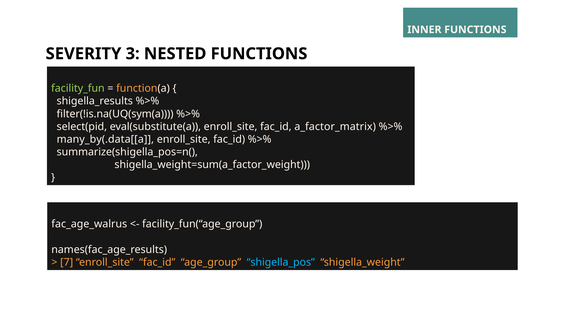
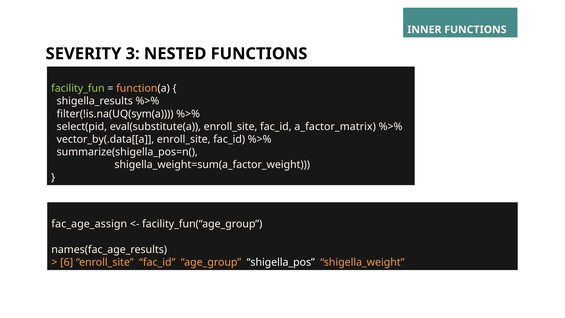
many_by(.data[[a: many_by(.data[[a -> vector_by(.data[[a (105, 139)
fac_age_walrus: fac_age_walrus -> fac_age_assign (89, 224)
7: 7 -> 6 (67, 262)
shigella_pos colour: light blue -> white (281, 262)
